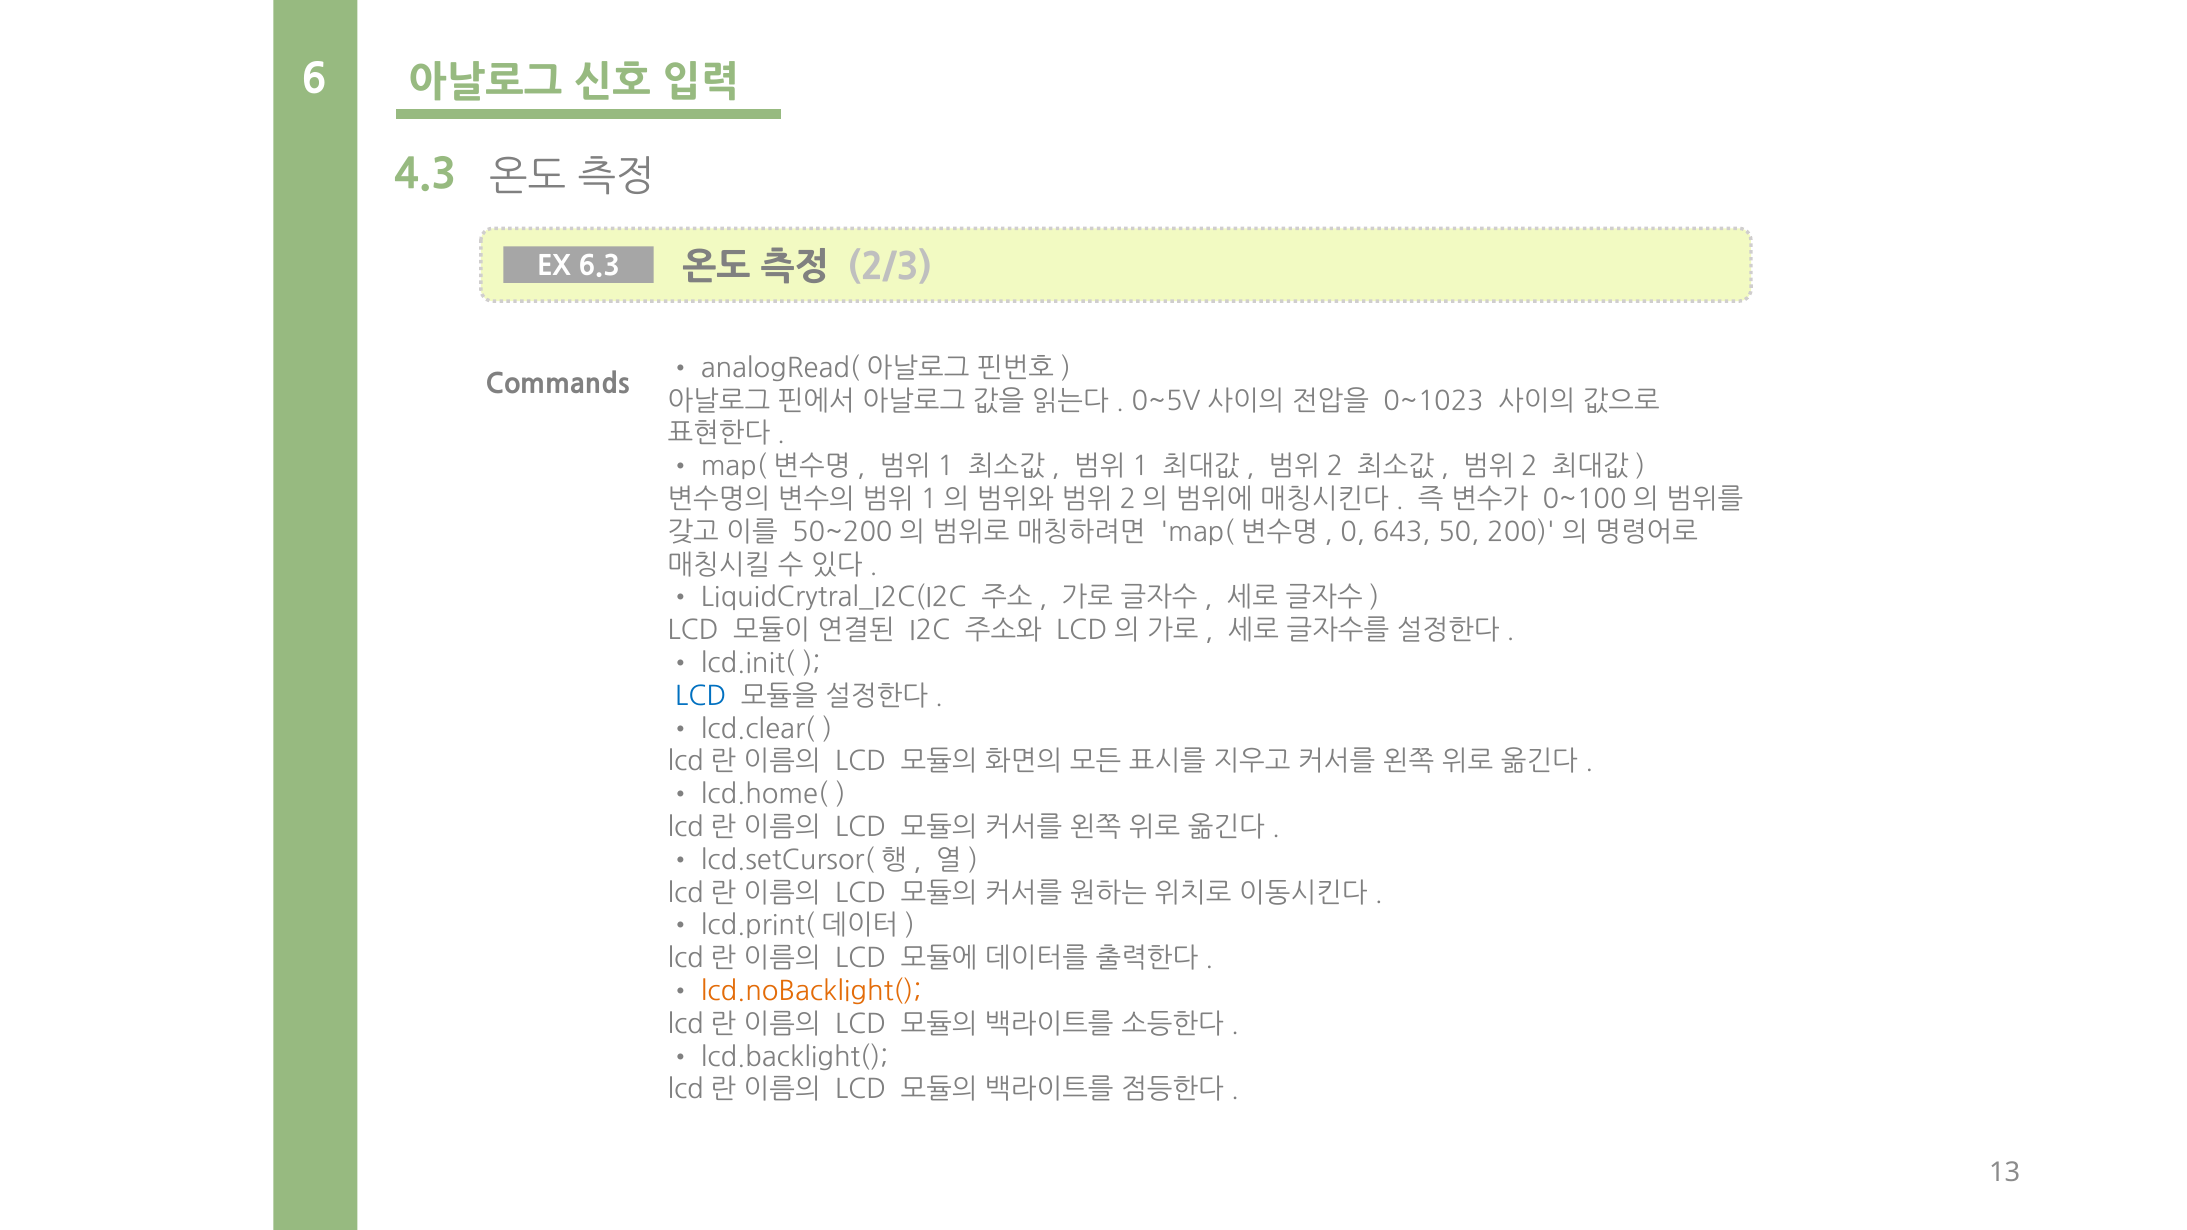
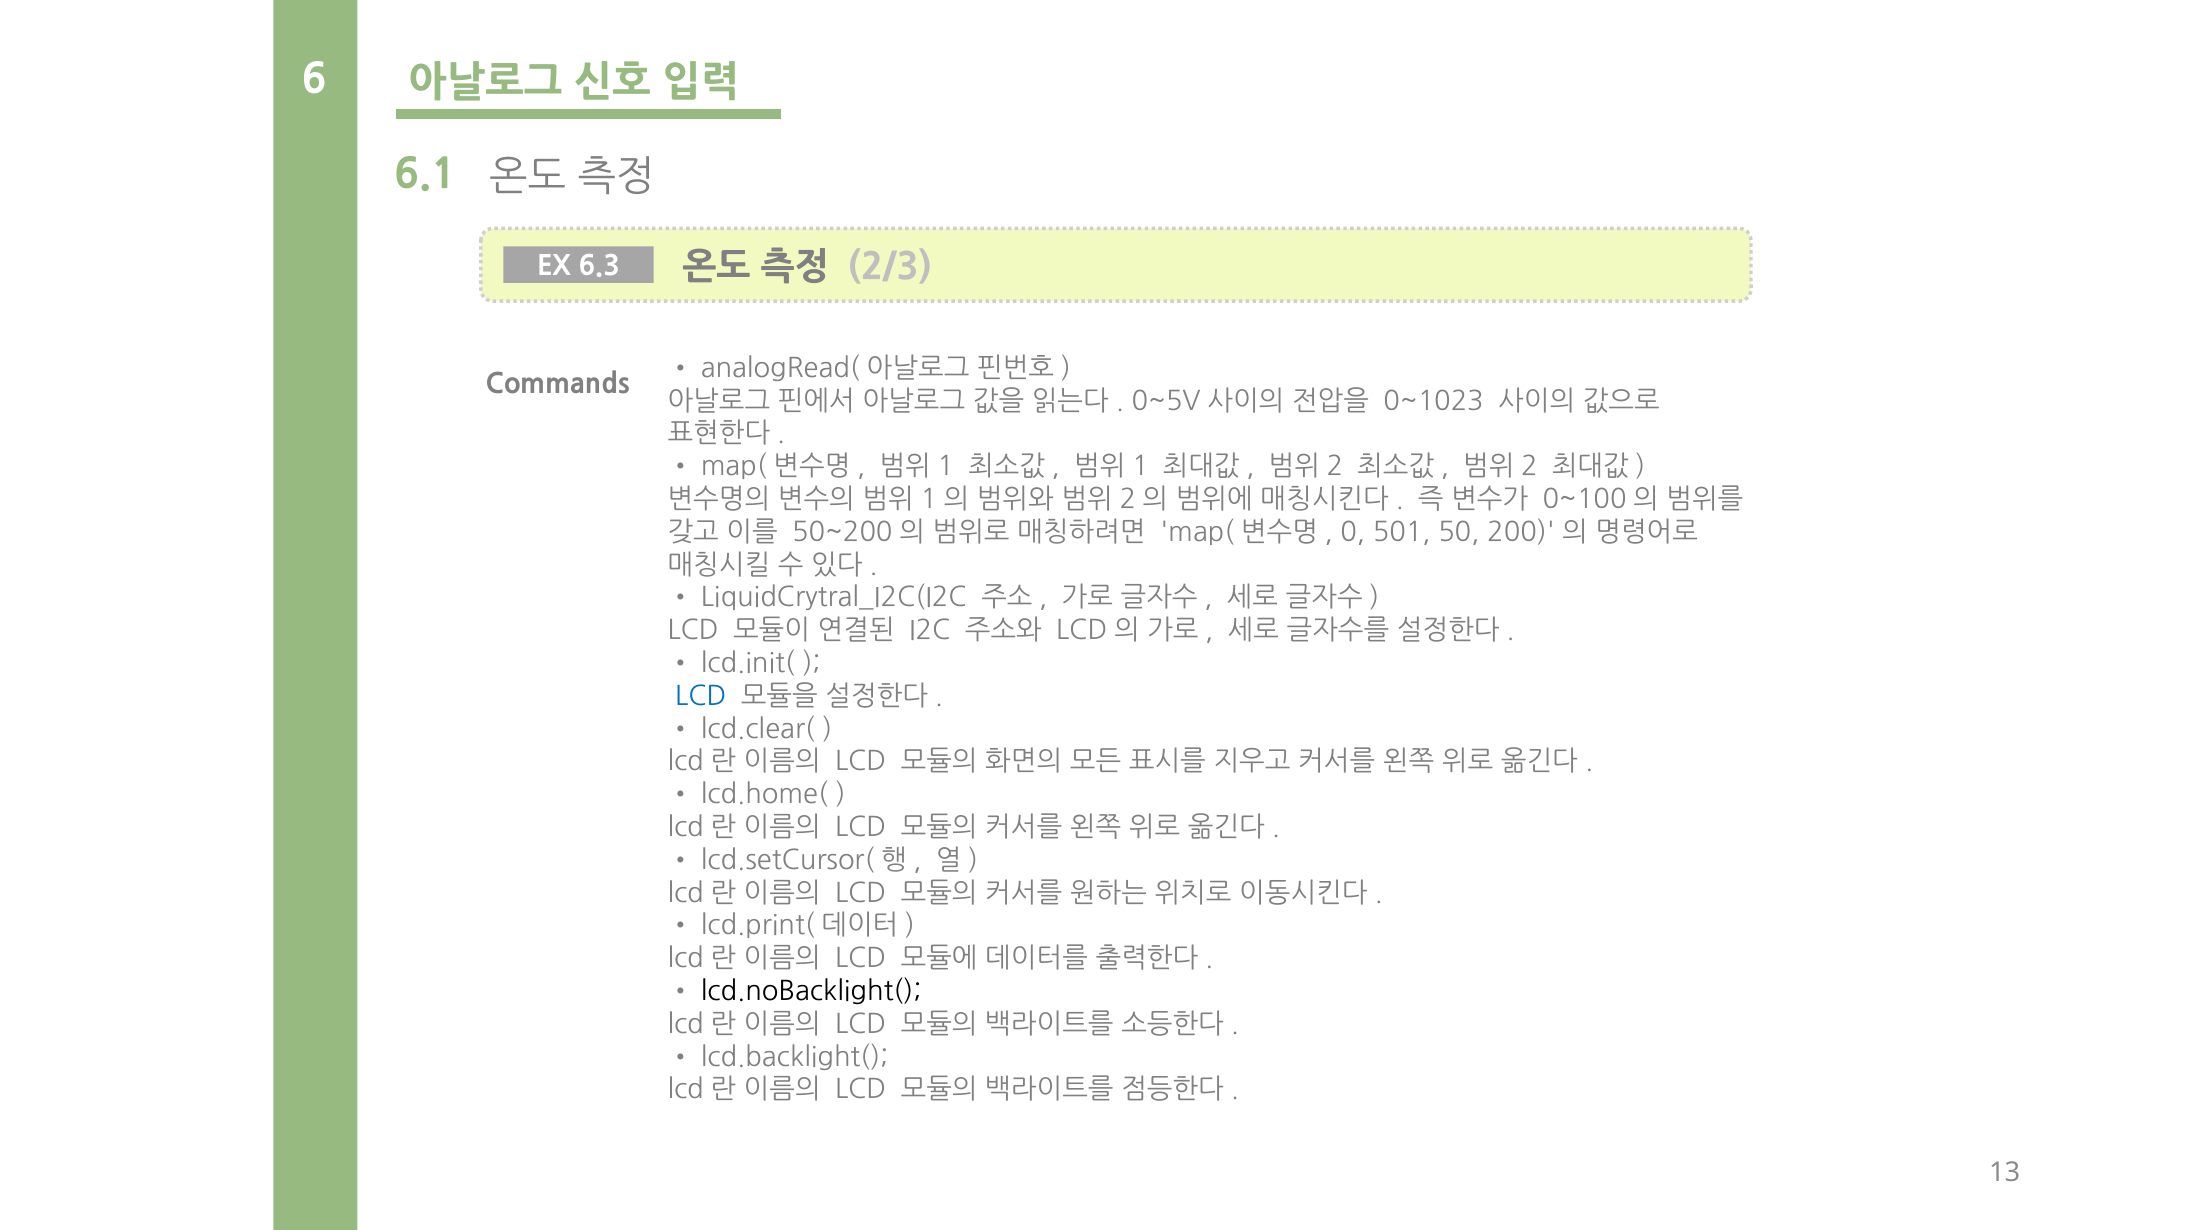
4.3: 4.3 -> 6.1 (425, 175)
643: 643 -> 501 (1402, 532)
lcd.noBacklight( colour: orange -> black (811, 992)
